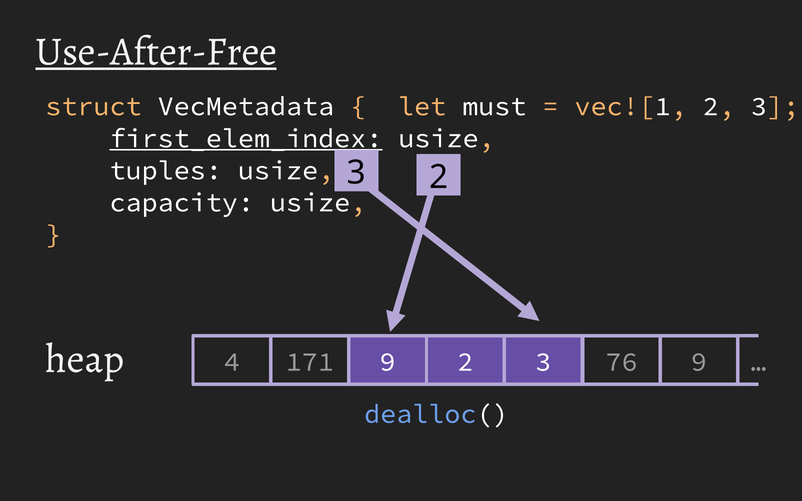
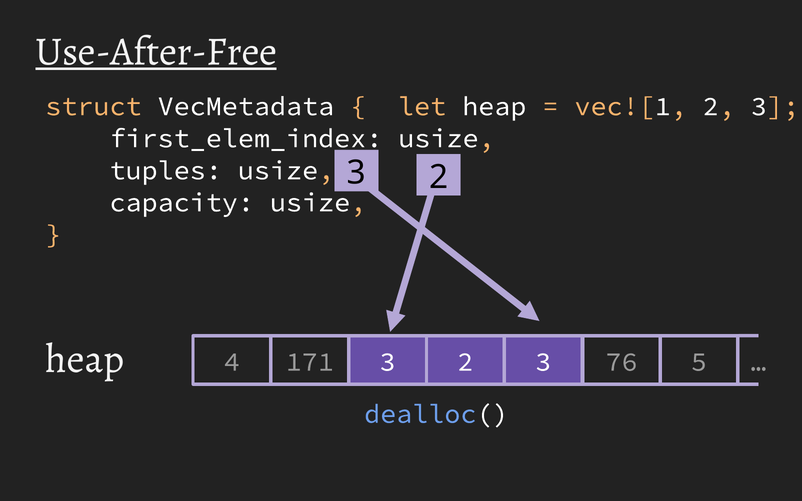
let must: must -> heap (494, 106)
first_elem_index underline: present -> none (246, 138)
4 9: 9 -> 3 (388, 362)
171 9: 9 -> 5 (699, 362)
